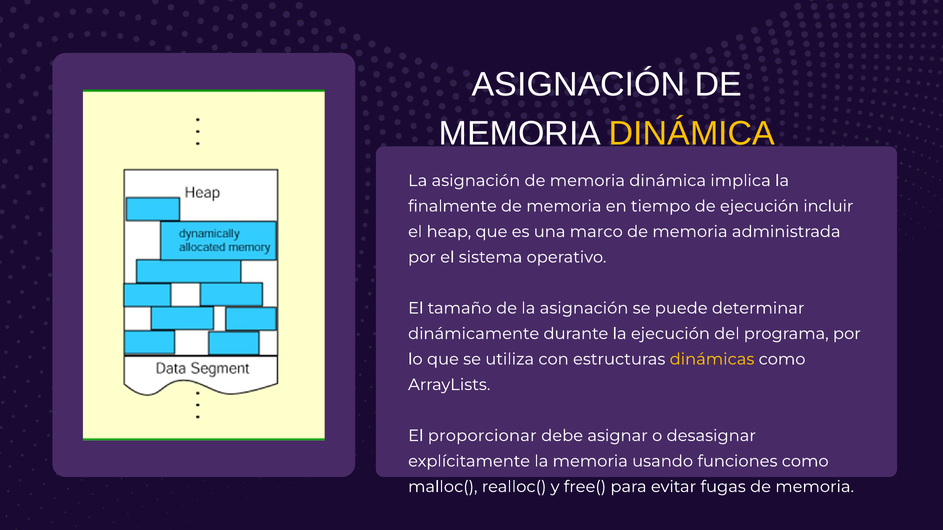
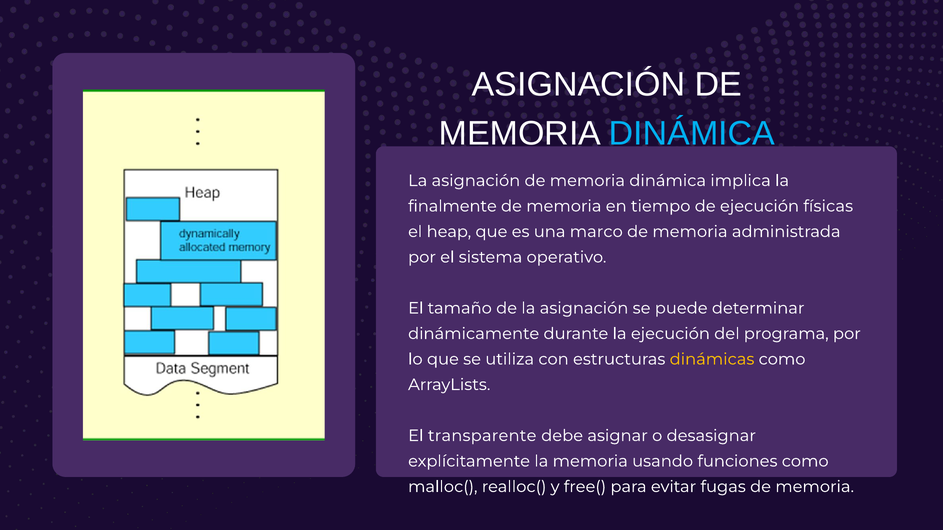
DINÁMICA colour: yellow -> light blue (692, 134)
incluir: incluir -> físicas (828, 206)
proporcionar: proporcionar -> transparente (482, 436)
